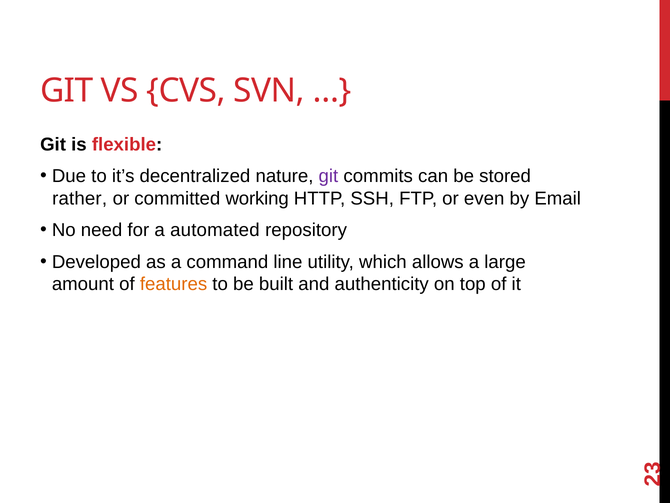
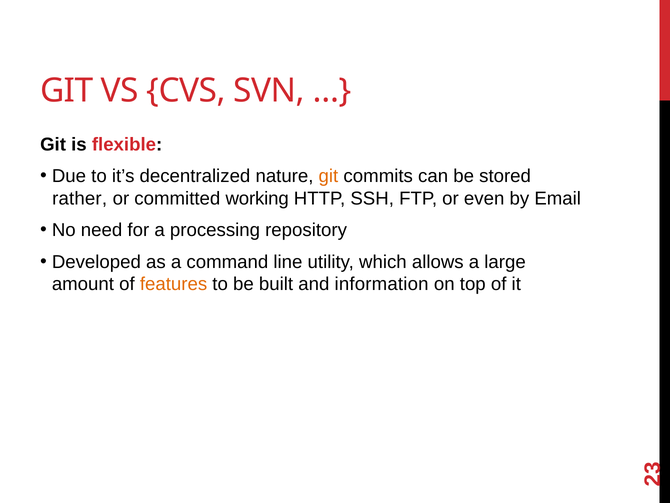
git colour: purple -> orange (328, 176)
automated: automated -> processing (215, 230)
authenticity: authenticity -> information (382, 284)
